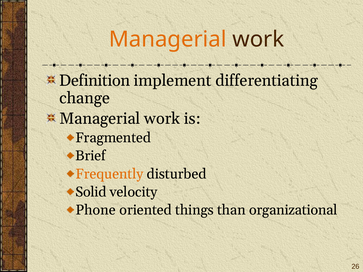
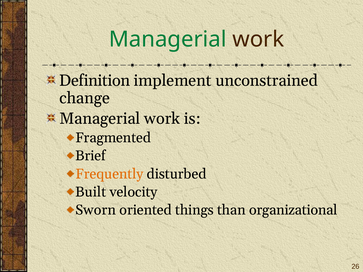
Managerial colour: orange -> green (168, 39)
differentiating: differentiating -> unconstrained (267, 81)
Solid: Solid -> Built (91, 192)
Phone: Phone -> Sworn (96, 210)
